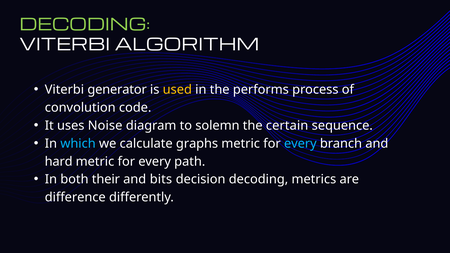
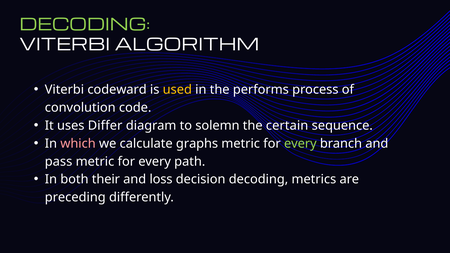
generator: generator -> codeward (117, 90)
Noise: Noise -> Differ (105, 126)
which colour: light blue -> pink (78, 144)
every colour: light blue -> light green (300, 144)
hard: hard -> pass (59, 162)
bits: bits -> loss (161, 179)
difference: difference -> preceding (75, 197)
